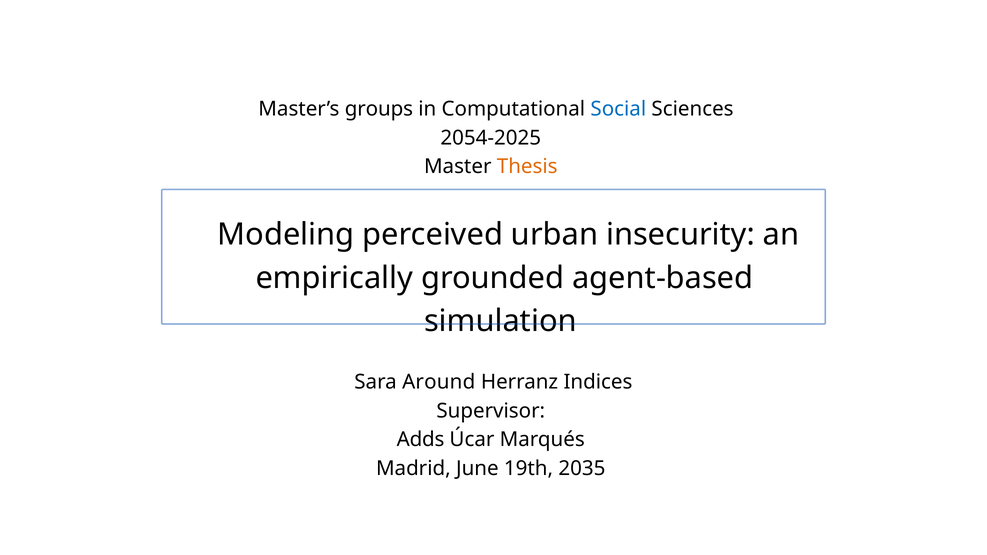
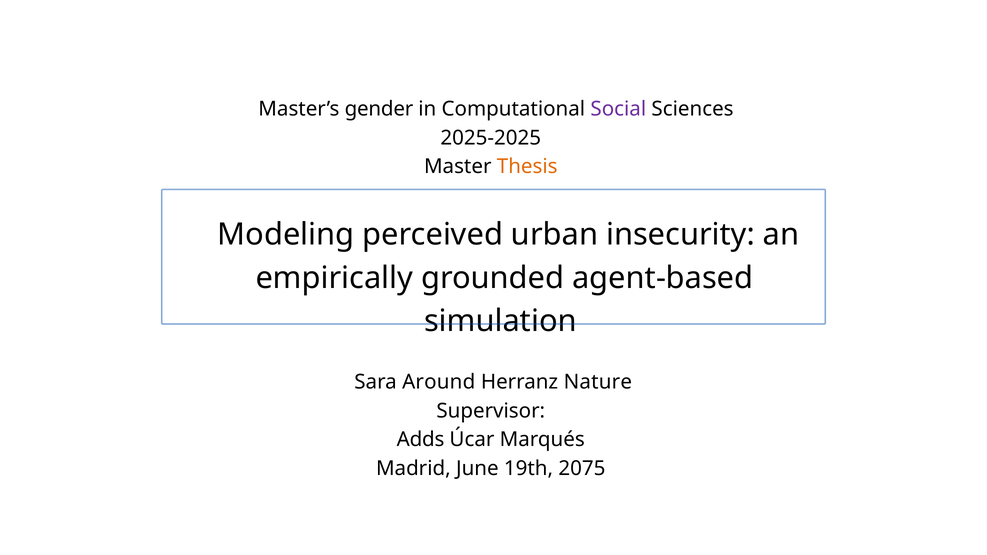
groups: groups -> gender (379, 109)
Social colour: blue -> purple (618, 109)
2054-2025: 2054-2025 -> 2025-2025 (491, 138)
Indices: Indices -> Nature (598, 382)
2035: 2035 -> 2075 (582, 469)
